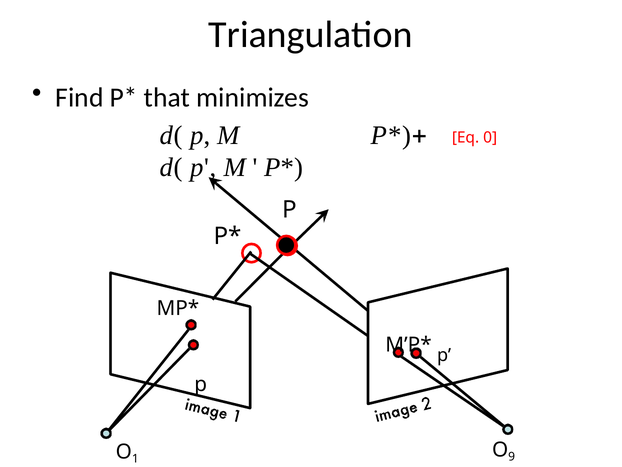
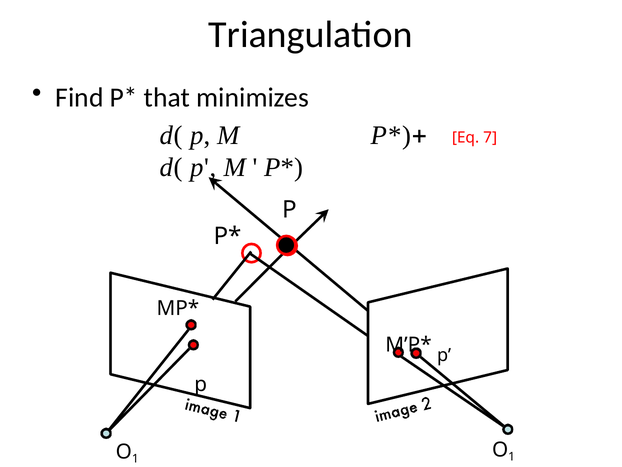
0: 0 -> 7 (490, 137)
9: 9 -> 1 (512, 456)
